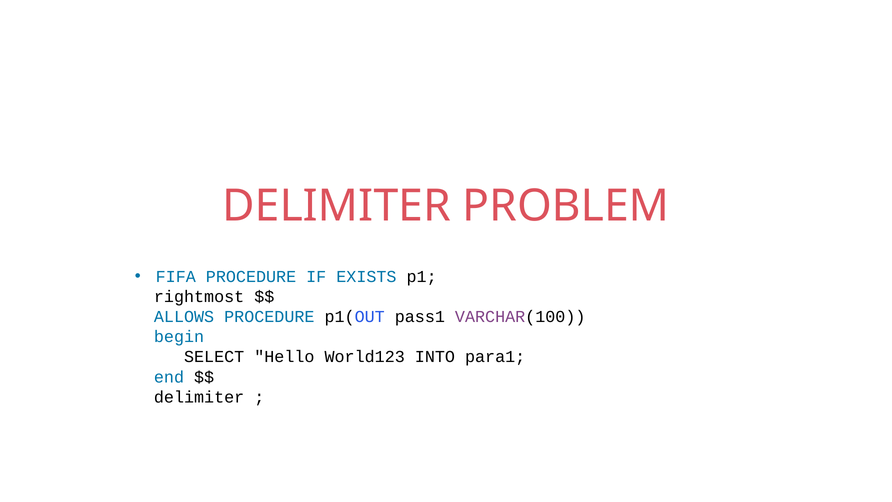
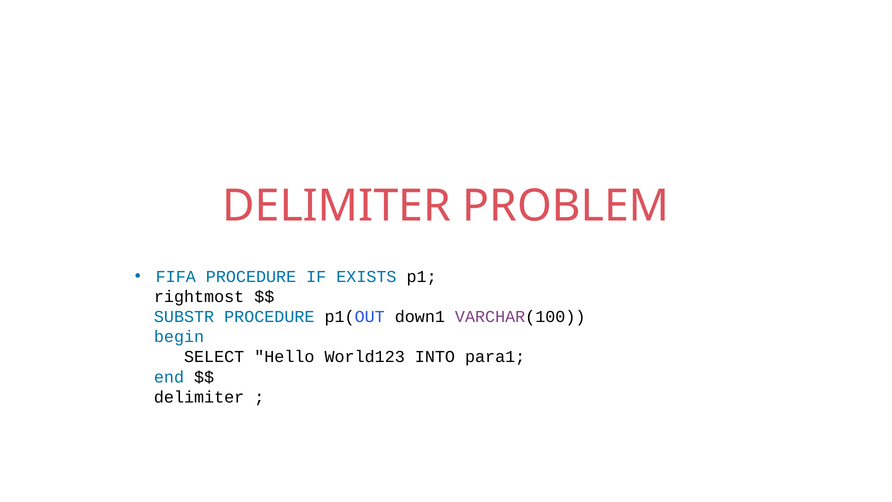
ALLOWS: ALLOWS -> SUBSTR (184, 317)
pass1: pass1 -> down1 (420, 317)
